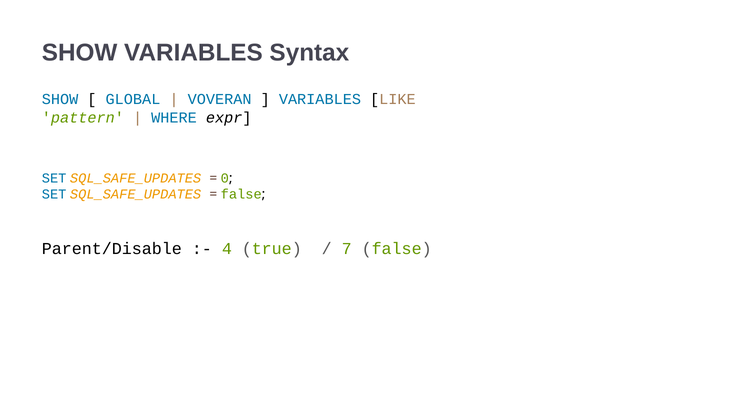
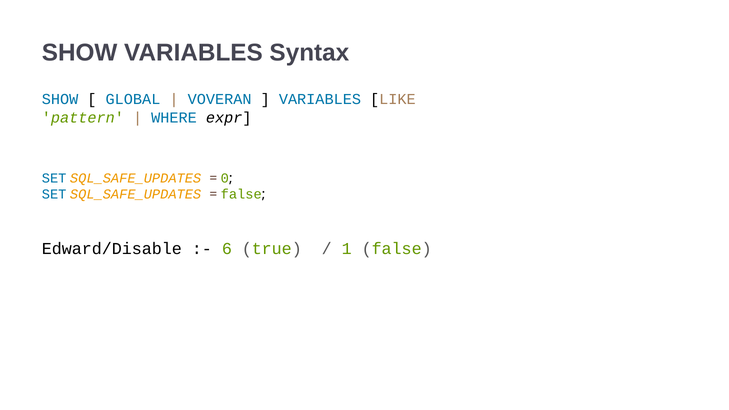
Parent/Disable: Parent/Disable -> Edward/Disable (112, 249)
4: 4 -> 6 (227, 249)
7: 7 -> 1 (347, 249)
